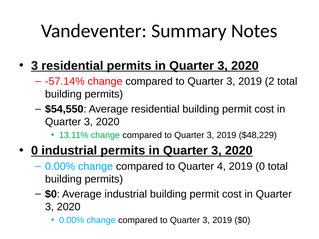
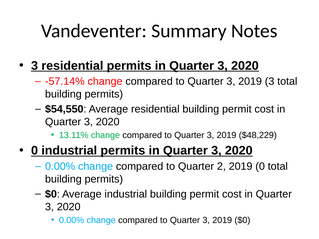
2019 2: 2 -> 3 (270, 82)
4: 4 -> 2 (221, 167)
